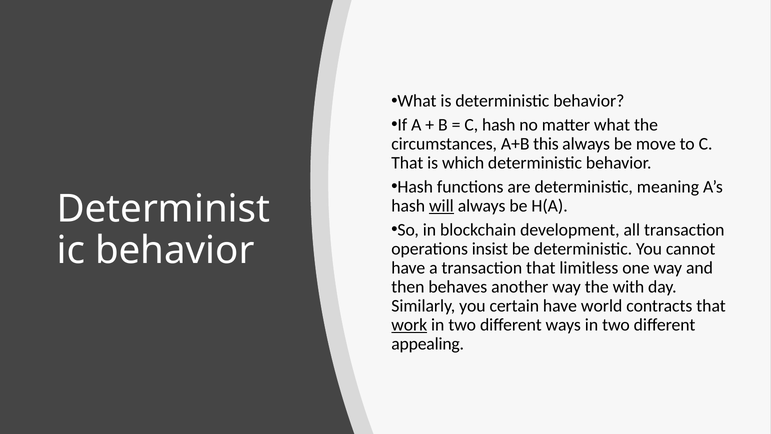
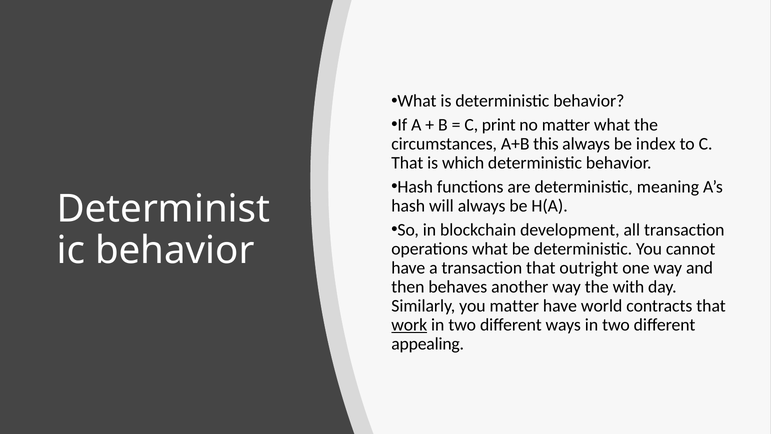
C hash: hash -> print (499, 125)
move: move -> index (656, 144)
will underline: present -> none (441, 206)
operations insist: insist -> what (490, 249)
limitless: limitless -> outright (589, 268)
you certain: certain -> matter (514, 306)
